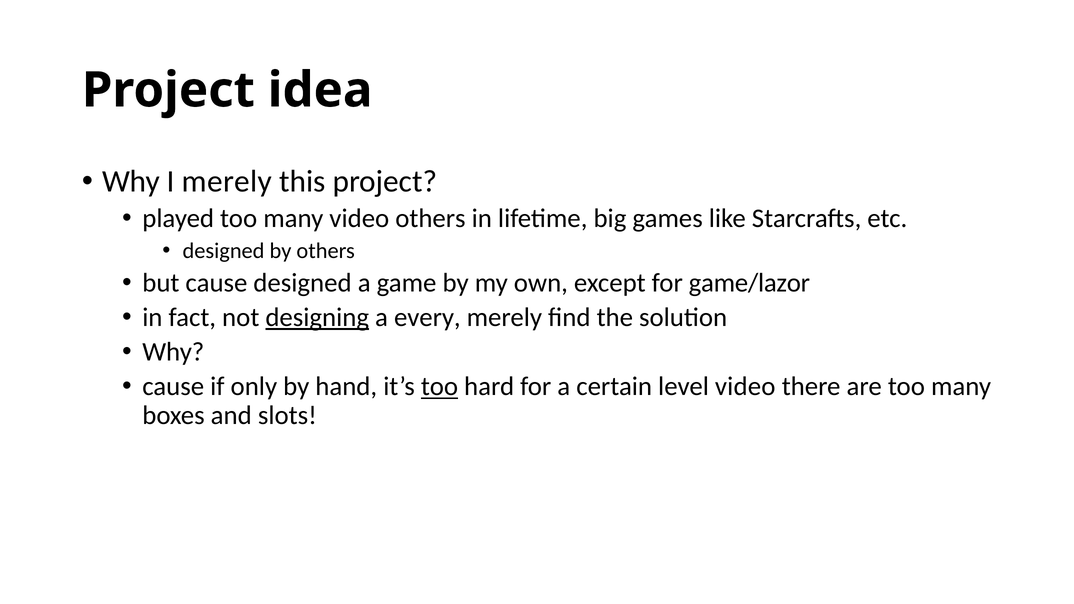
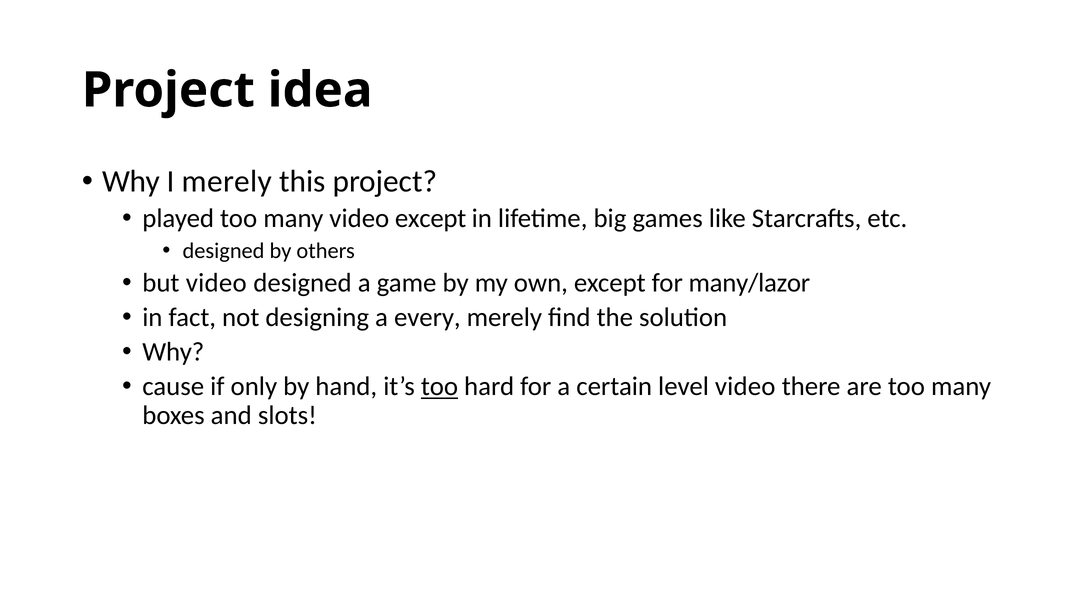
video others: others -> except (431, 219)
but cause: cause -> video (216, 283)
game/lazor: game/lazor -> many/lazor (749, 283)
designing underline: present -> none (317, 317)
